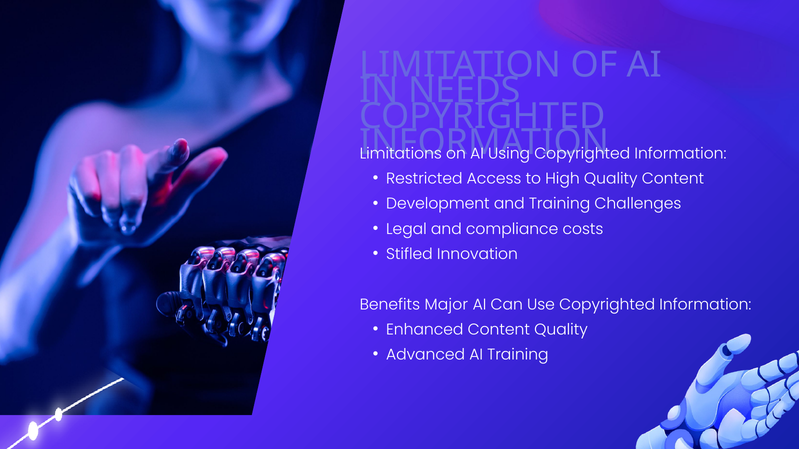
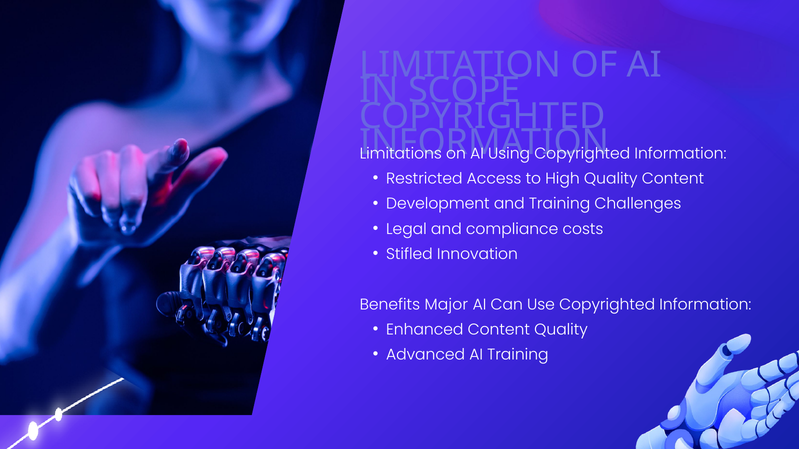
NEEDS: NEEDS -> SCOPE (464, 91)
